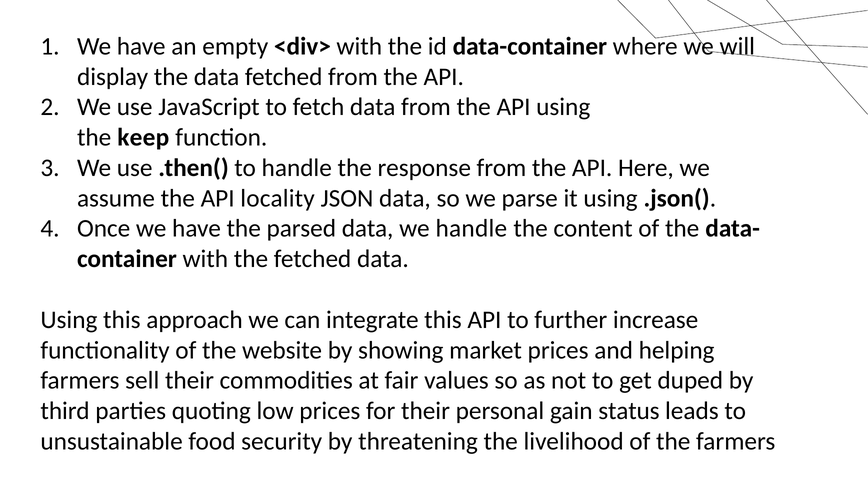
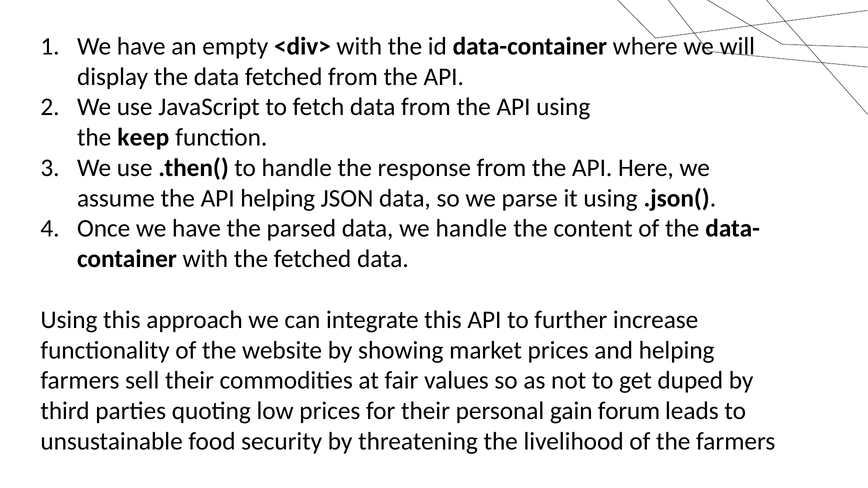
API locality: locality -> helping (278, 198)
status: status -> forum (629, 411)
